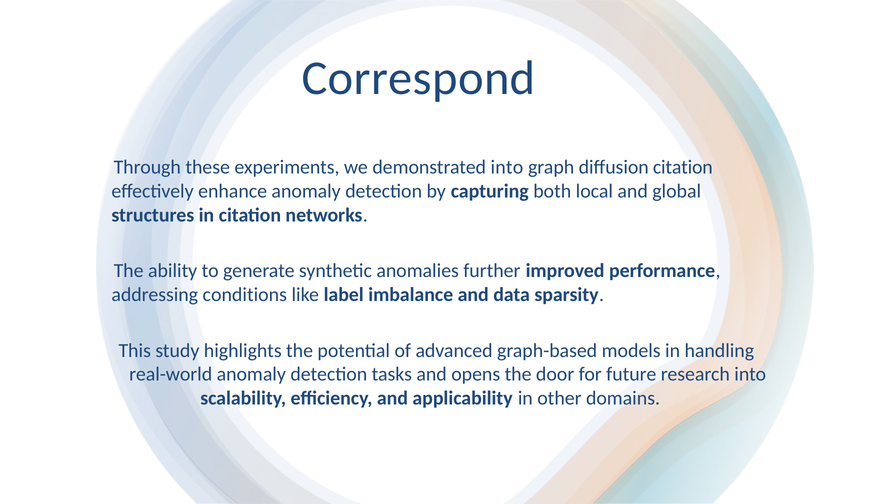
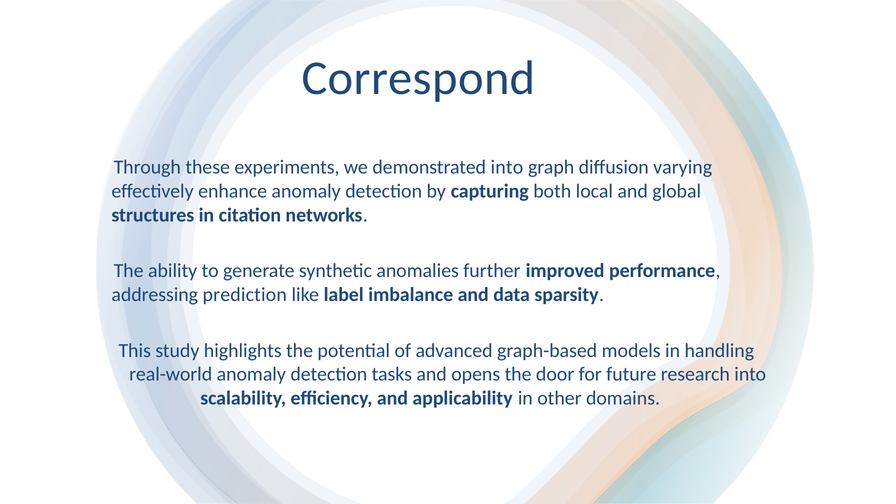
diffusion citation: citation -> varying (683, 167)
conditions: conditions -> prediction (245, 295)
